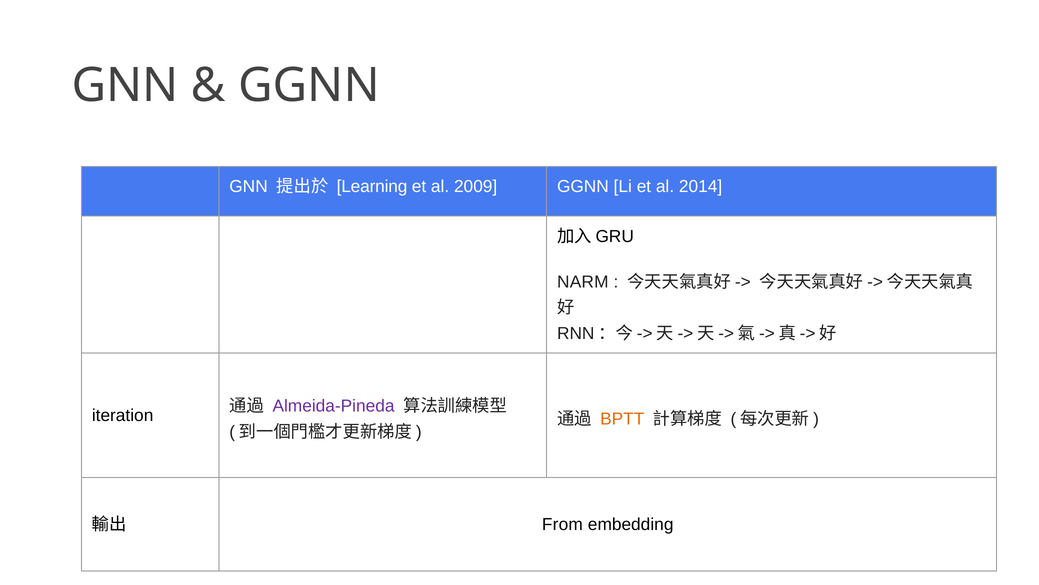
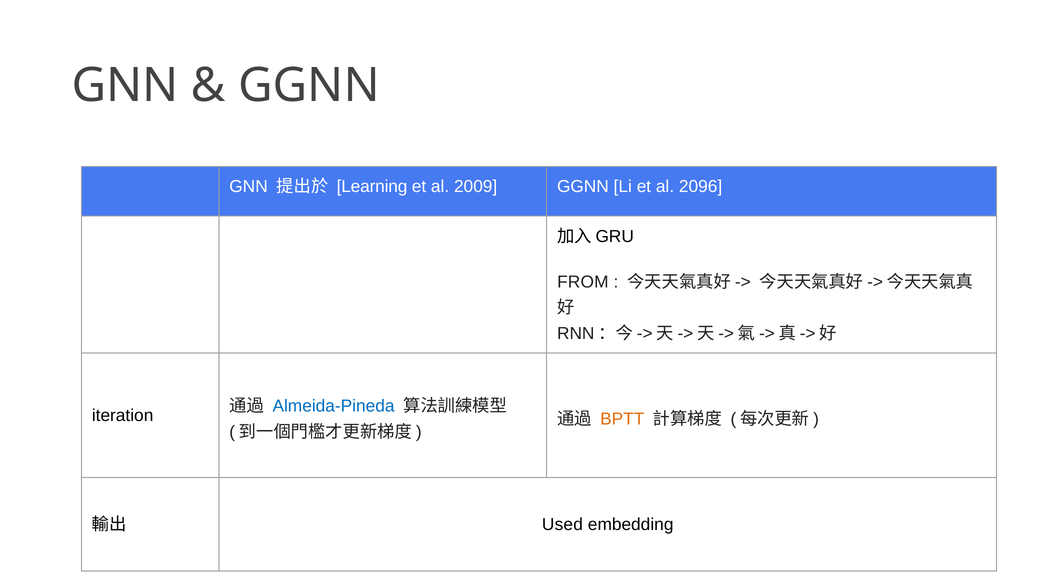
2014: 2014 -> 2096 (701, 187)
NARM: NARM -> FROM (583, 282)
Almeida-Pineda colour: purple -> blue (334, 406)
From: From -> Used (562, 524)
